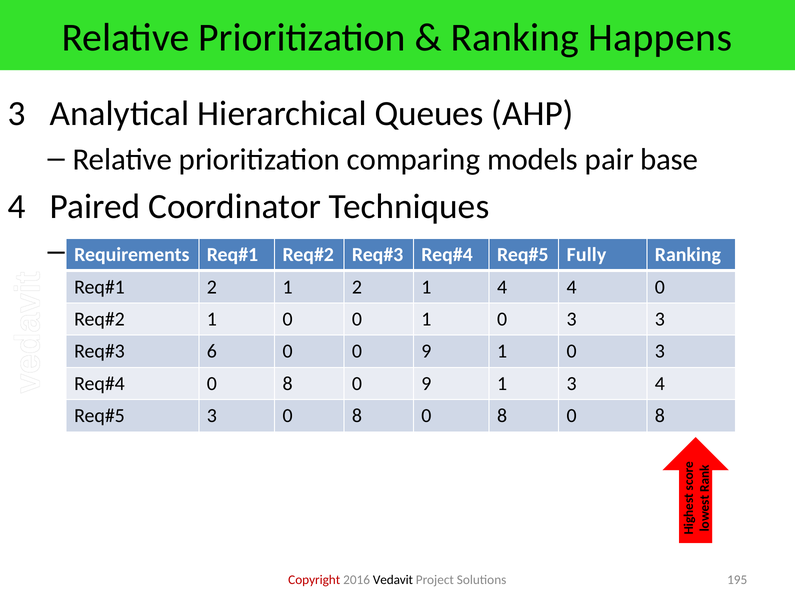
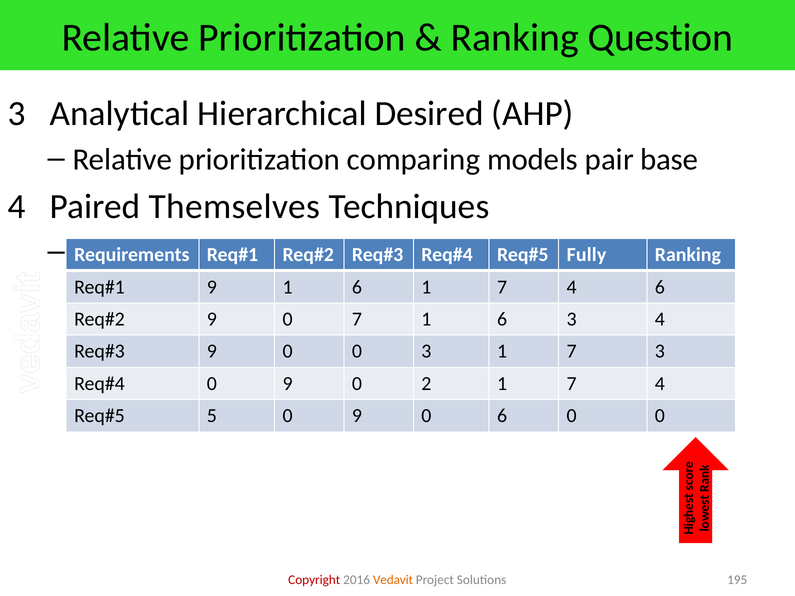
Happens: Happens -> Question (660, 38)
Queues: Queues -> Desired (429, 114)
Coordinator: Coordinator -> Themselves (234, 207)
2: 2 -> 9 (212, 287)
2: 2 -> 6 (357, 287)
4: 4 -> 7 (502, 287)
4 0: 0 -> 6 (660, 287)
1: 1 -> 9 (212, 319)
0: 0 -> 7 (357, 319)
0: 0 -> 6 (502, 319)
3 3: 3 -> 4 (660, 319)
6: 6 -> 9 (212, 352)
0 0 9: 9 -> 3 (426, 352)
0: 0 -> 7 (572, 352)
8: 8 -> 9 (288, 384)
9: 9 -> 2 (426, 384)
3: 3 -> 7 (572, 384)
3: 3 -> 5 (212, 416)
8: 8 -> 9 (357, 416)
8: 8 -> 6 (502, 416)
8: 8 -> 0 (660, 416)
Vedavit colour: black -> orange (393, 580)
